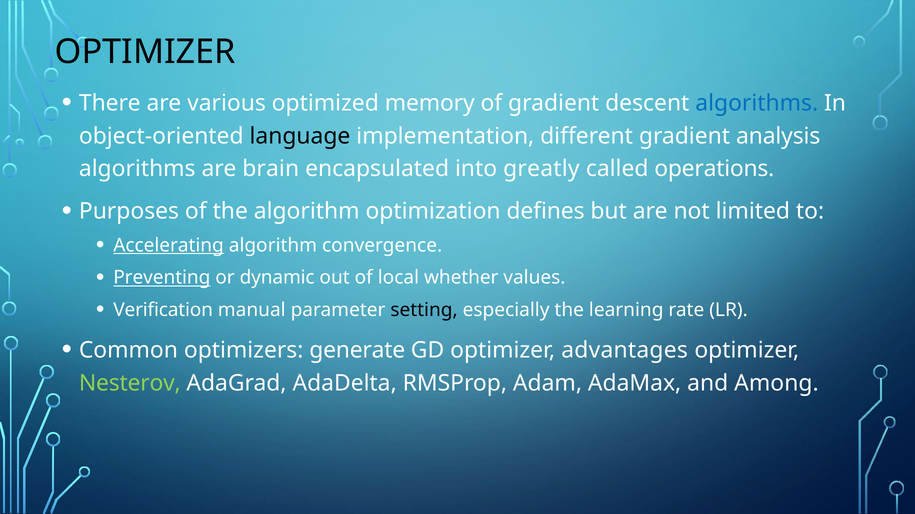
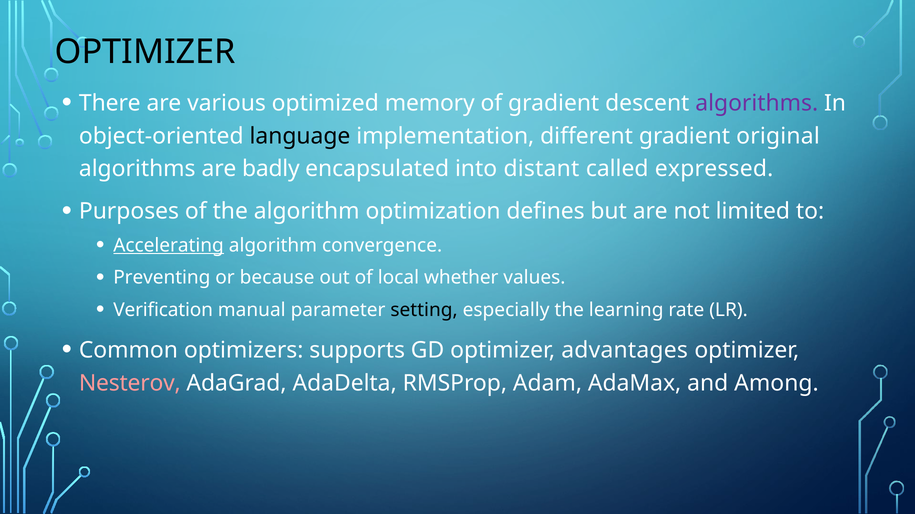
algorithms colour: blue -> purple (757, 103)
analysis: analysis -> original (778, 136)
brain: brain -> badly (271, 169)
greatly: greatly -> distant (541, 169)
operations: operations -> expressed (714, 169)
Preventing underline: present -> none (162, 278)
dynamic: dynamic -> because (277, 278)
generate: generate -> supports (357, 351)
Nesterov colour: light green -> pink (130, 384)
